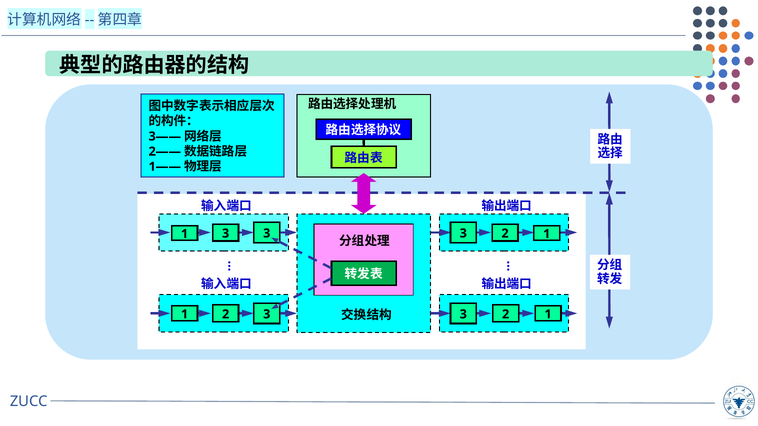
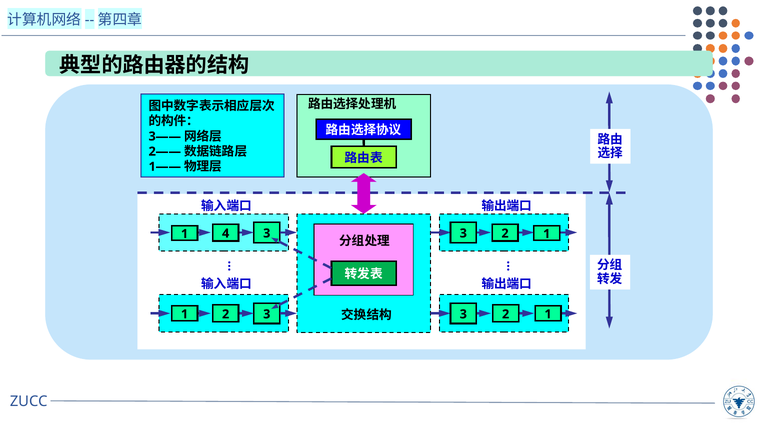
3: 3 -> 4 (226, 234)
